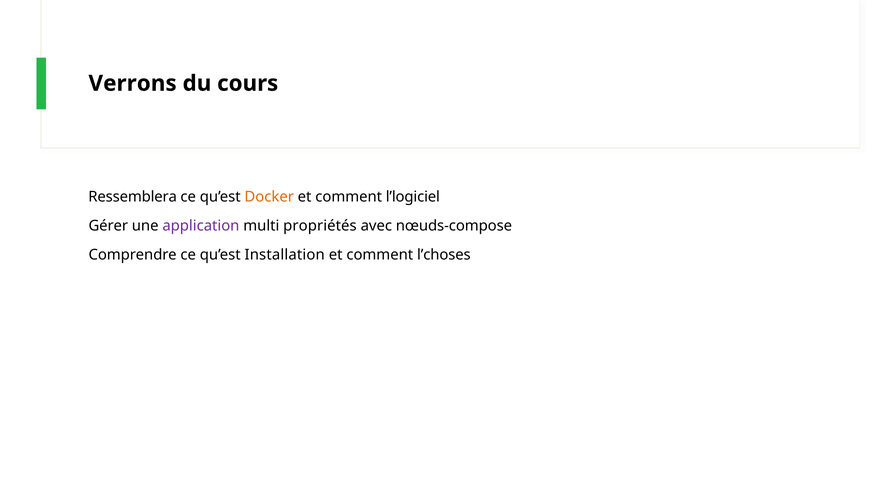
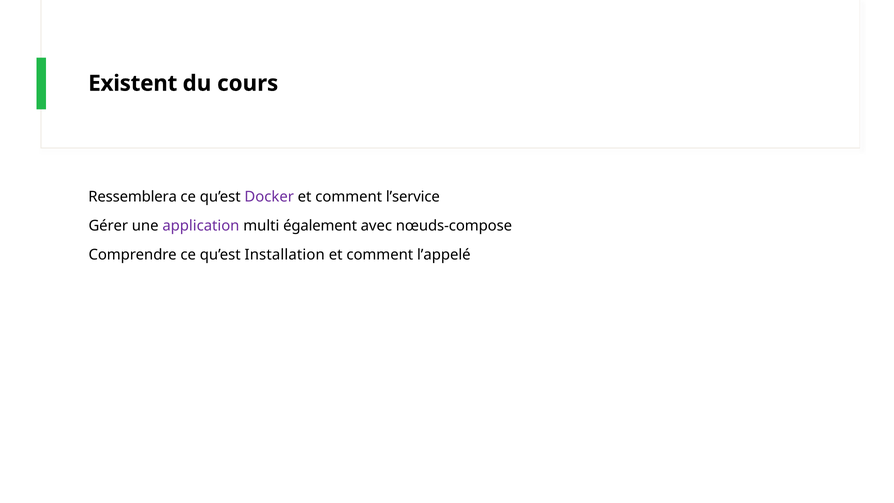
Verrons: Verrons -> Existent (133, 83)
Docker colour: orange -> purple (269, 197)
l’logiciel: l’logiciel -> l’service (413, 197)
propriétés: propriétés -> également (320, 226)
l’choses: l’choses -> l’appelé (444, 255)
